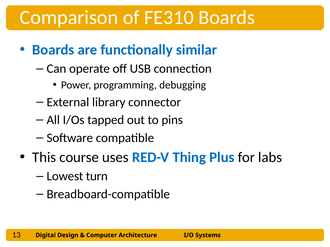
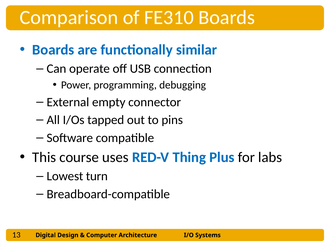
library: library -> empty (109, 102)
